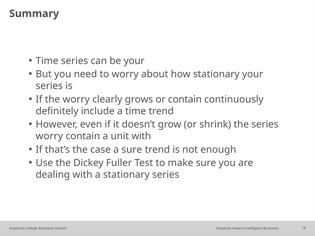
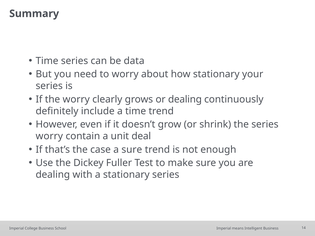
be your: your -> data (134, 61)
or contain: contain -> dealing (185, 99)
unit with: with -> deal (141, 136)
